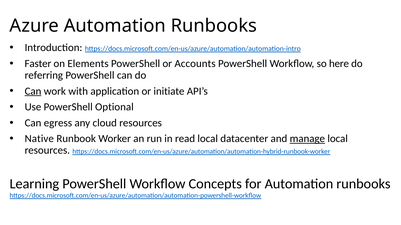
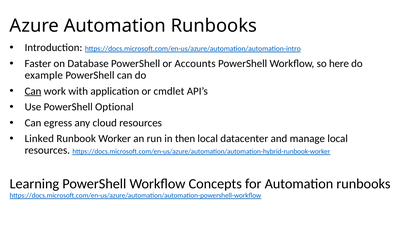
Elements: Elements -> Database (88, 64)
referring: referring -> example (44, 75)
initiate: initiate -> cmdlet (169, 91)
Native: Native -> Linked (39, 139)
read: read -> then (185, 139)
manage underline: present -> none (307, 139)
